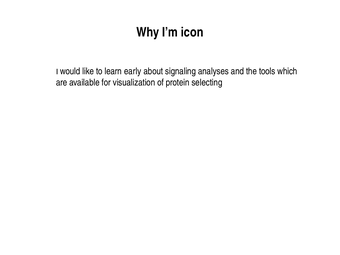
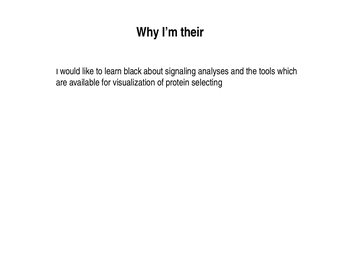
icon: icon -> their (192, 32)
early: early -> black (133, 71)
